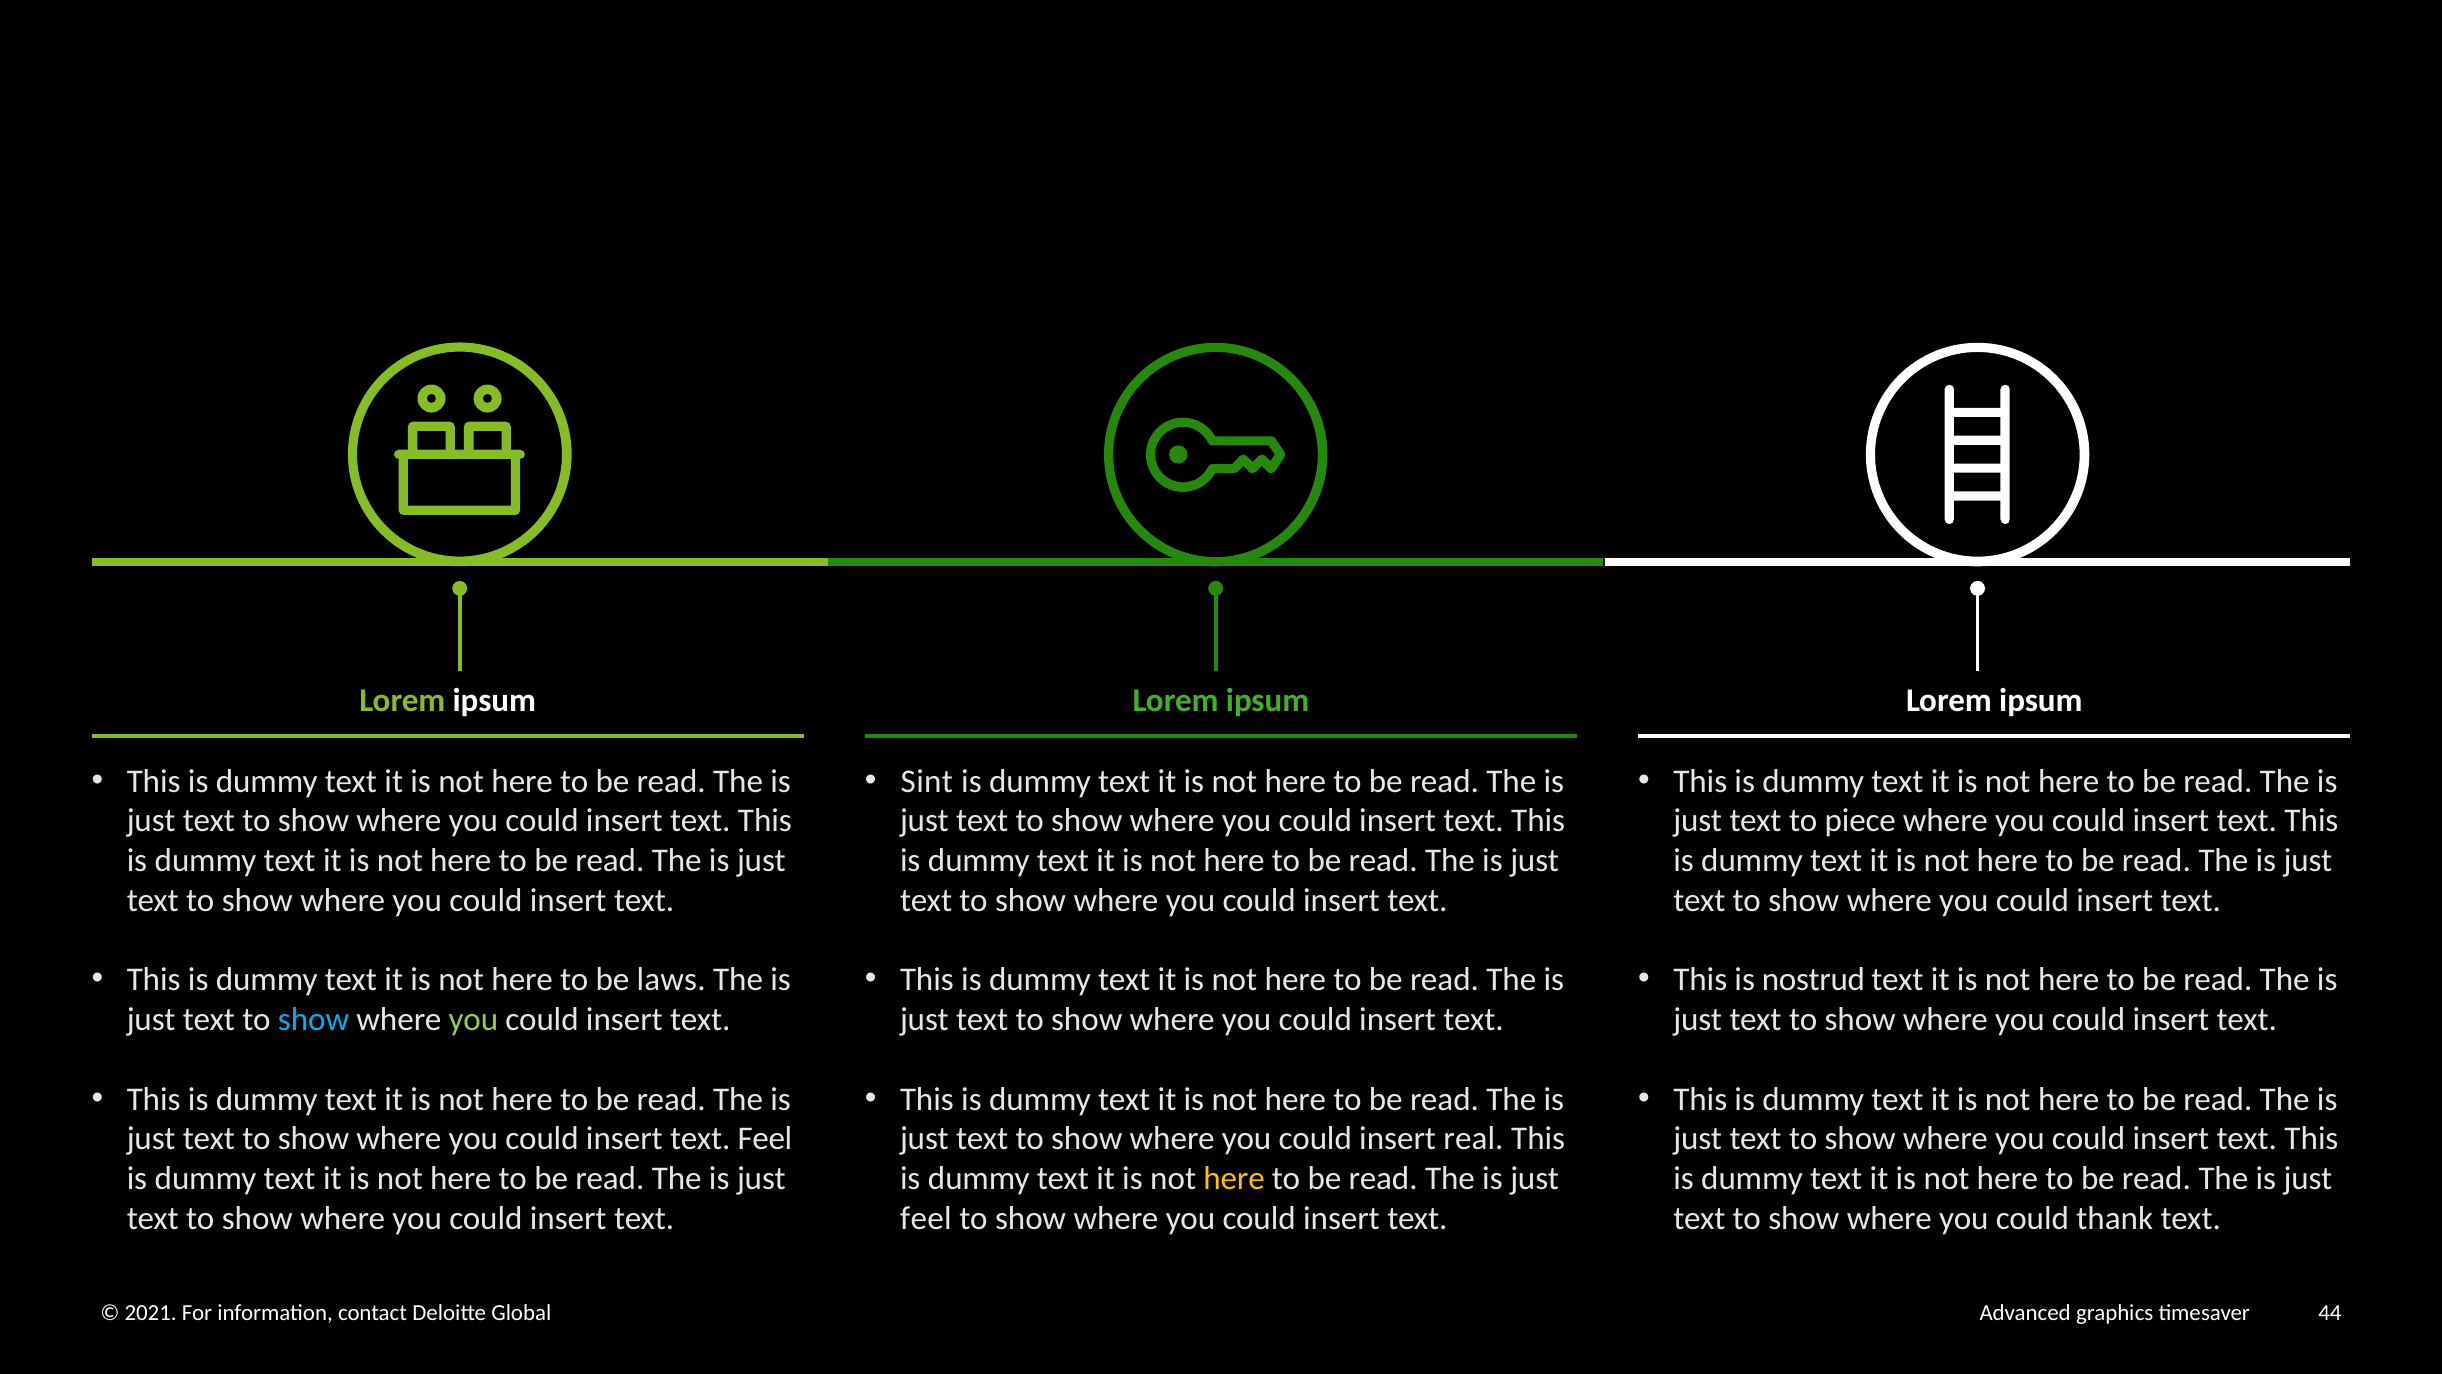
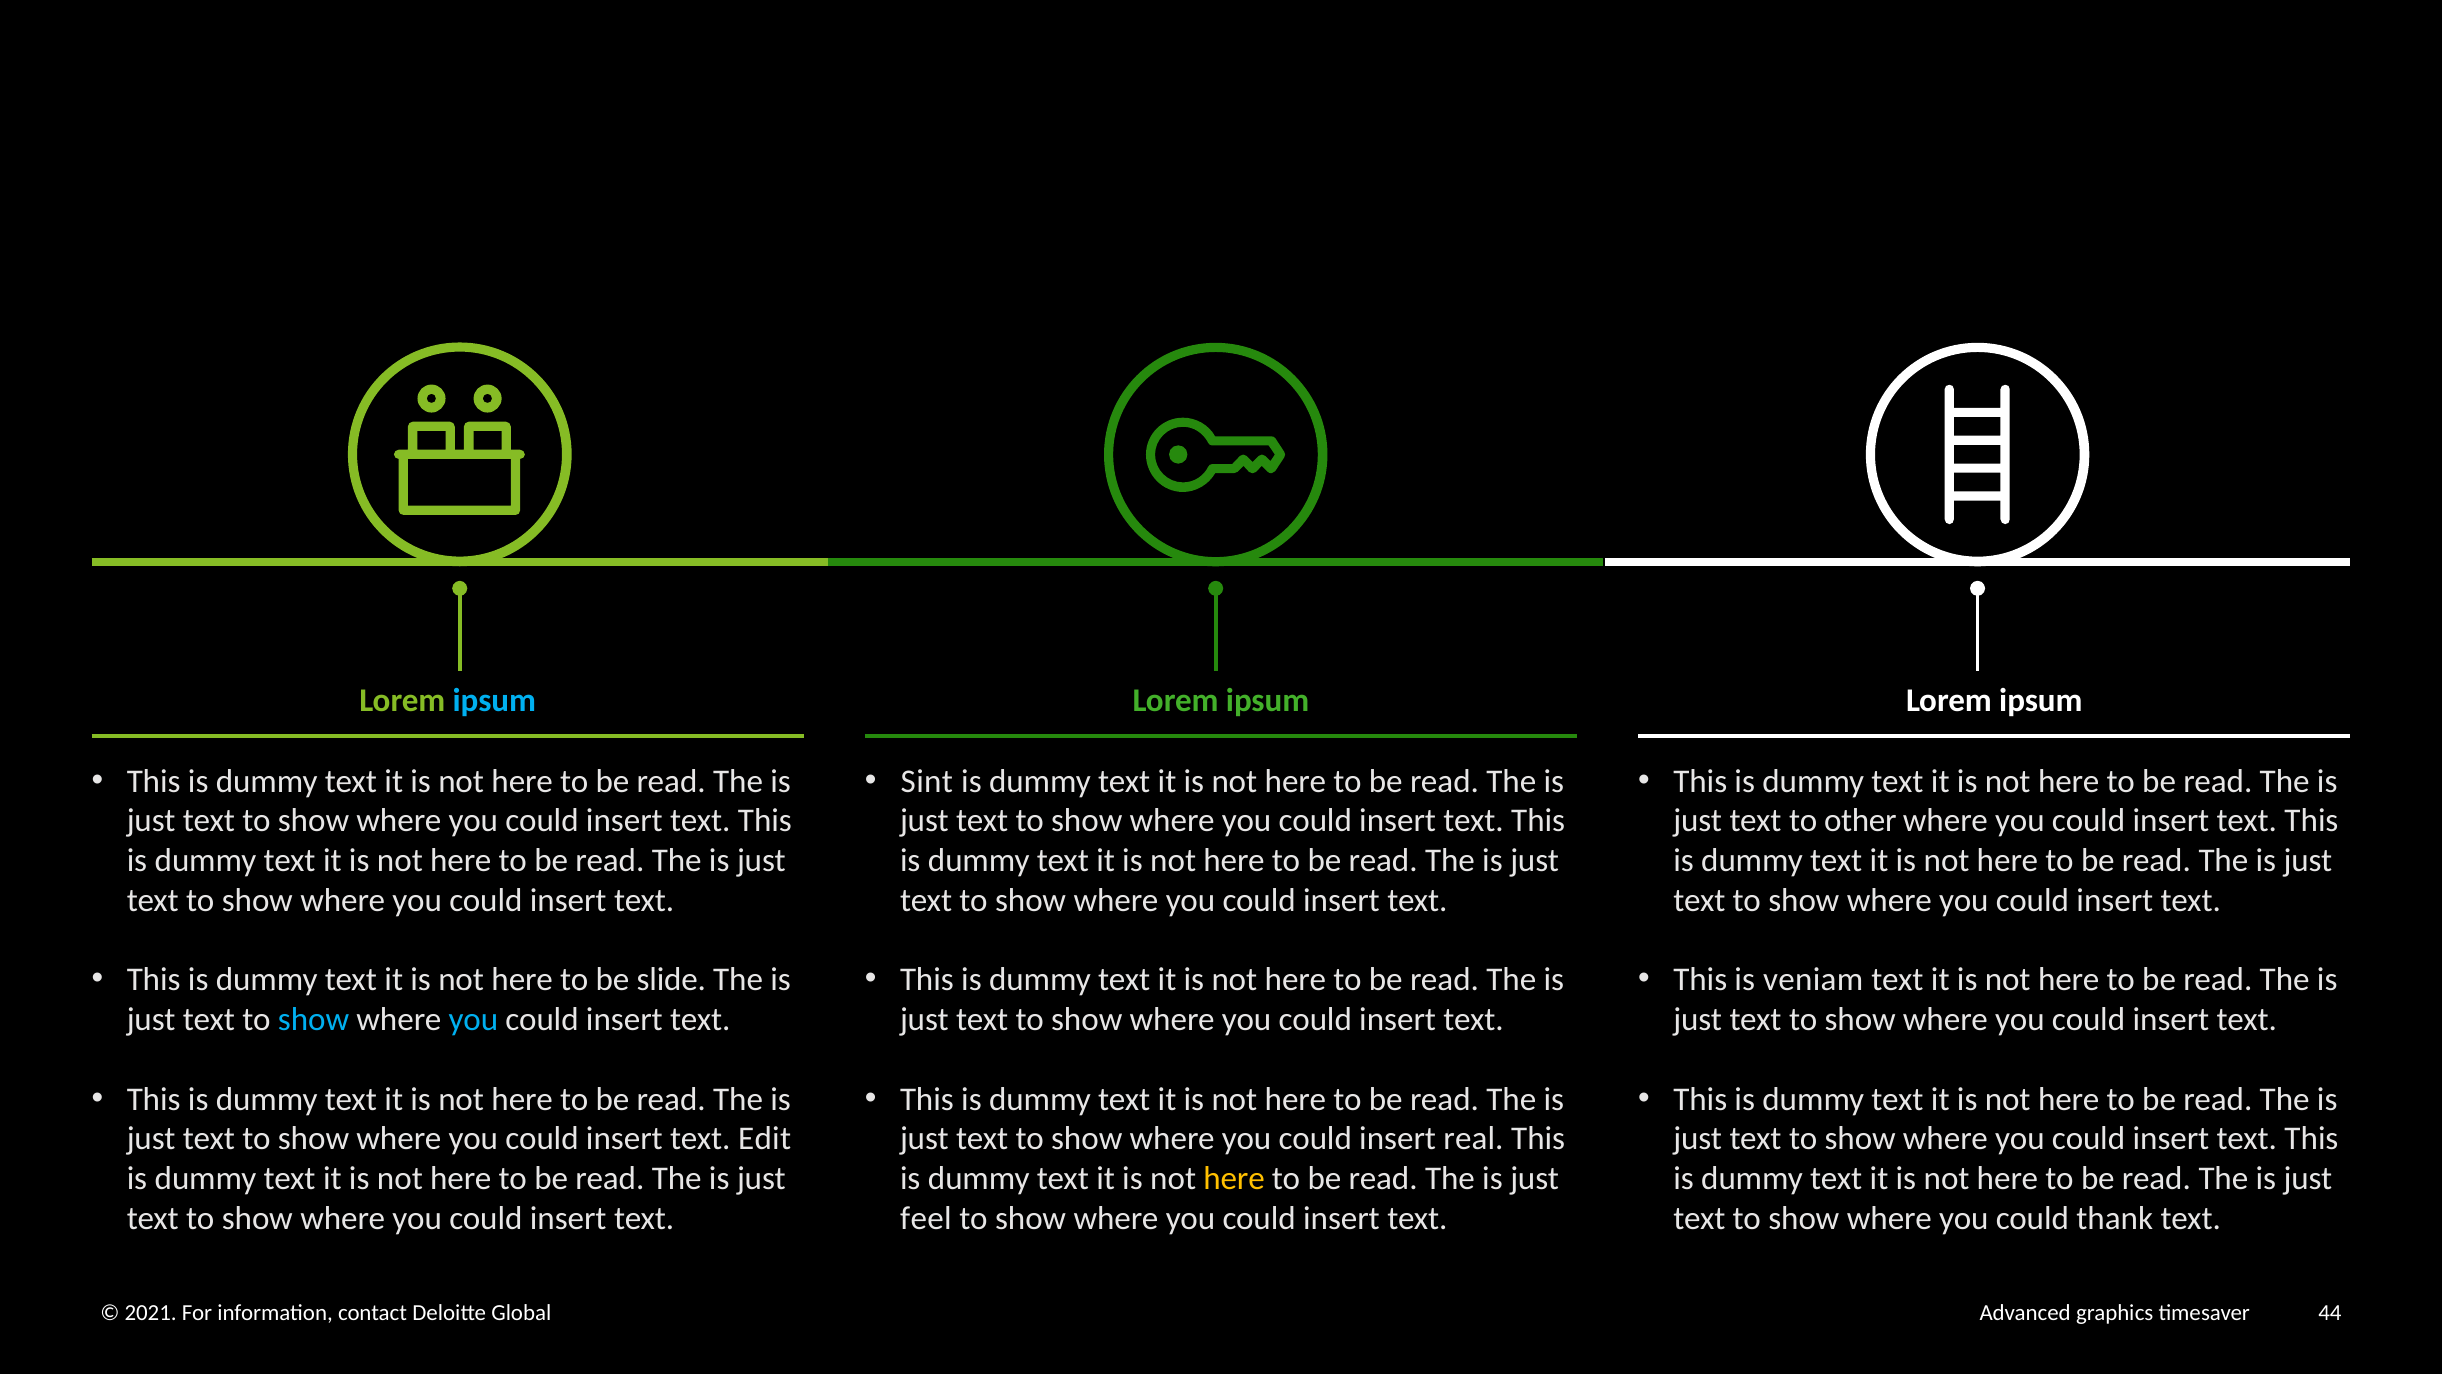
ipsum colour: white -> light blue (494, 701)
piece: piece -> other (1860, 821)
laws: laws -> slide (671, 980)
nostrud: nostrud -> veniam (1813, 980)
you colour: light green -> light blue (473, 1019)
text Feel: Feel -> Edit (765, 1139)
